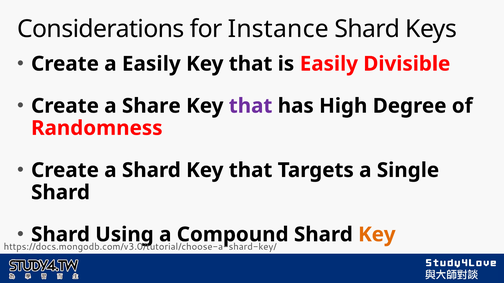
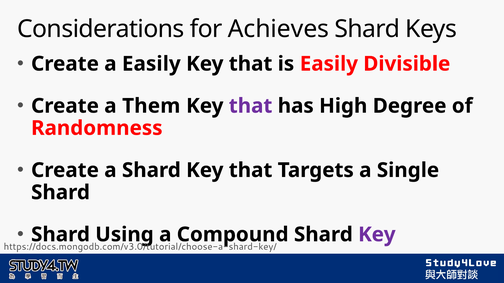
Instance: Instance -> Achieves (278, 29)
Share: Share -> Them (151, 106)
Key colour: orange -> purple (377, 235)
